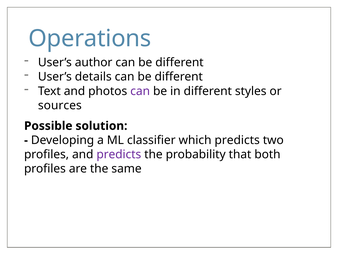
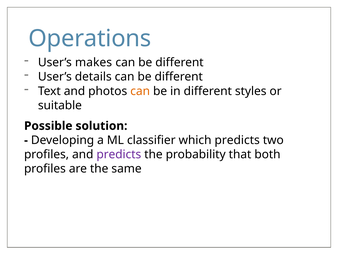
author: author -> makes (94, 62)
can colour: purple -> orange (140, 91)
sources: sources -> suitable (60, 105)
